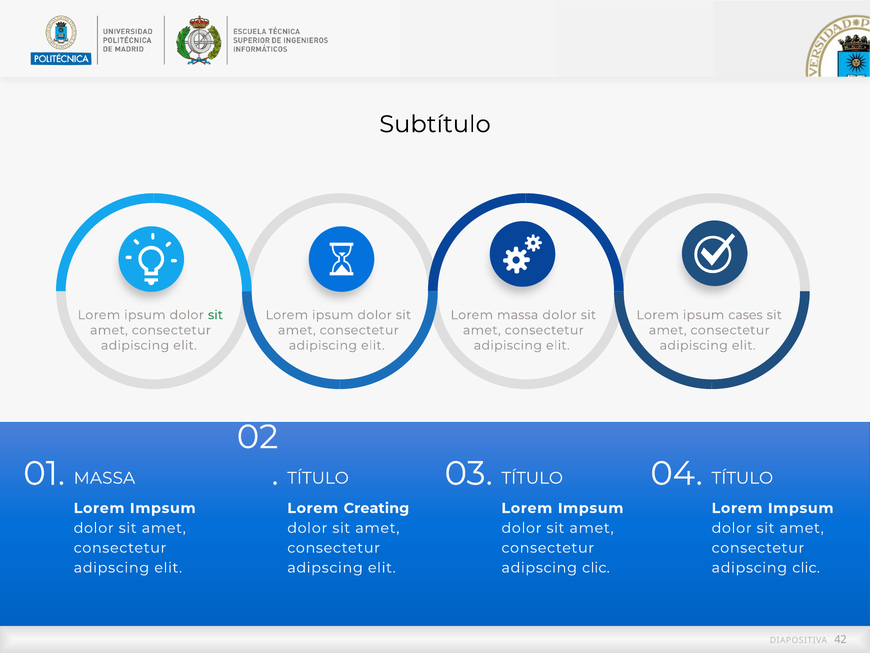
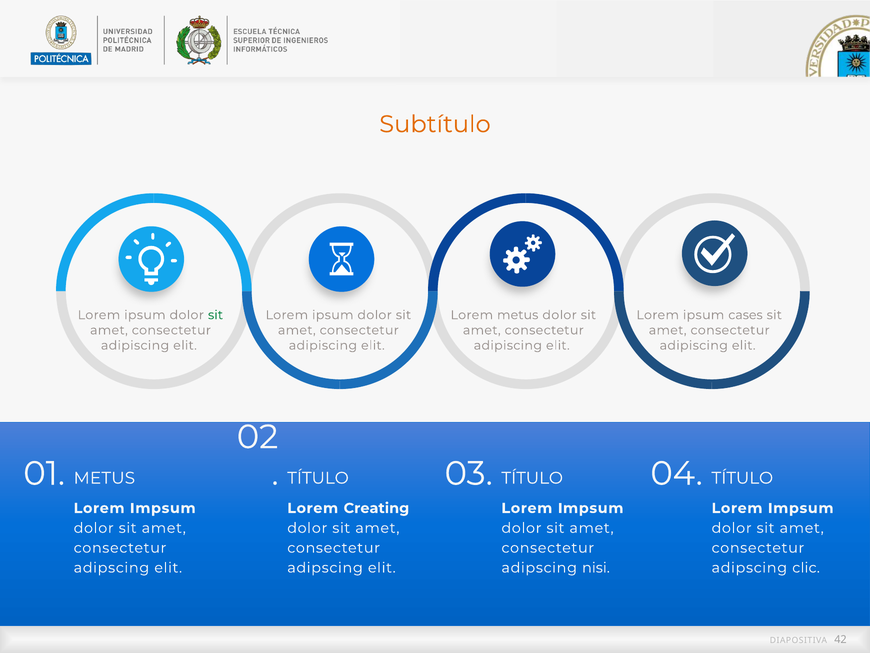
Subtítulo colour: black -> orange (435, 124)
Lorem massa: massa -> metus (518, 315)
MASSA: MASSA -> METUS (104, 478)
clic: clic -> nisi (596, 567)
